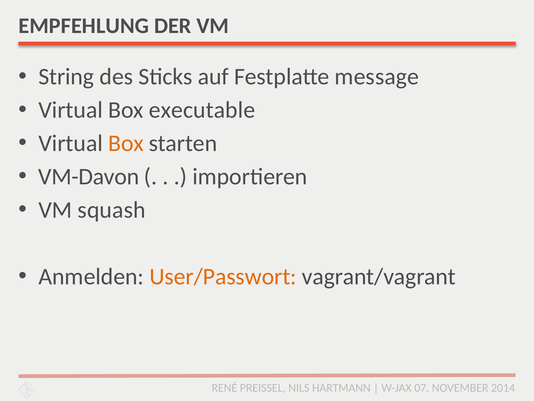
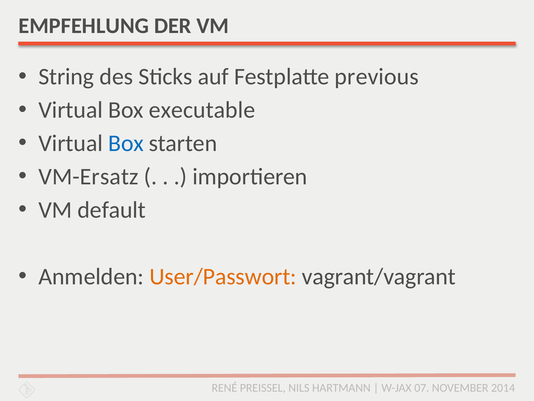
message: message -> previous (377, 77)
Box colour: orange -> blue (126, 143)
VM-Davon: VM-Davon -> VM-Ersatz (88, 176)
squash: squash -> default (112, 210)
